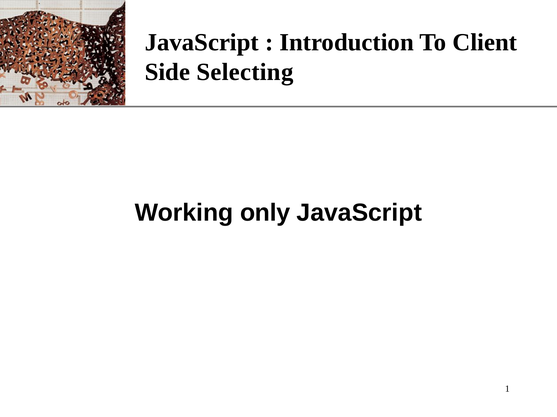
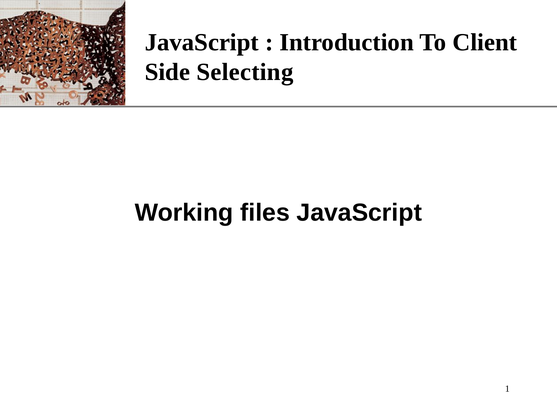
only: only -> files (265, 213)
